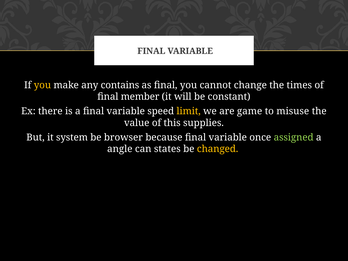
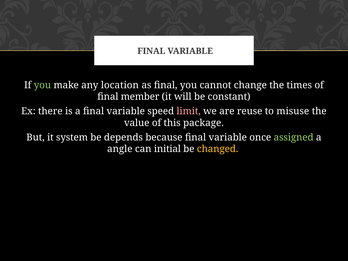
you colour: yellow -> light green (42, 85)
contains: contains -> location (120, 85)
limit colour: yellow -> pink (189, 111)
game: game -> reuse (250, 111)
supplies: supplies -> package (203, 123)
browser: browser -> depends (123, 137)
states: states -> initial (167, 149)
